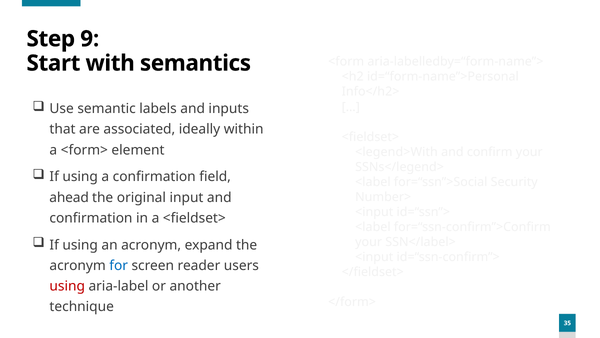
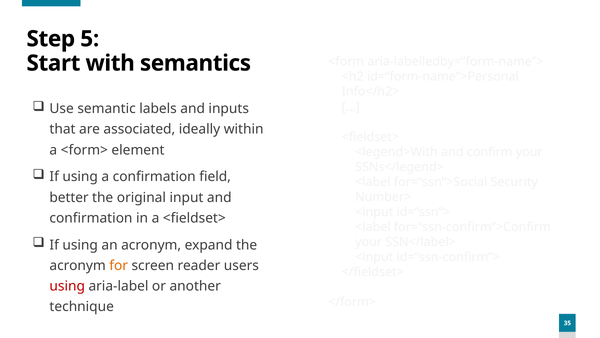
9: 9 -> 5 (90, 39)
ahead: ahead -> better (69, 197)
for colour: blue -> orange (119, 265)
